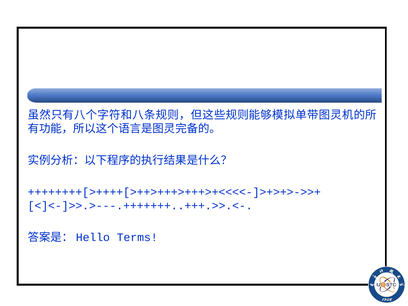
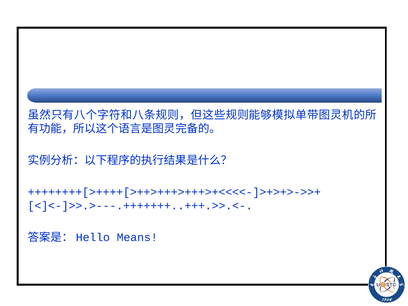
Terms: Terms -> Means (137, 237)
